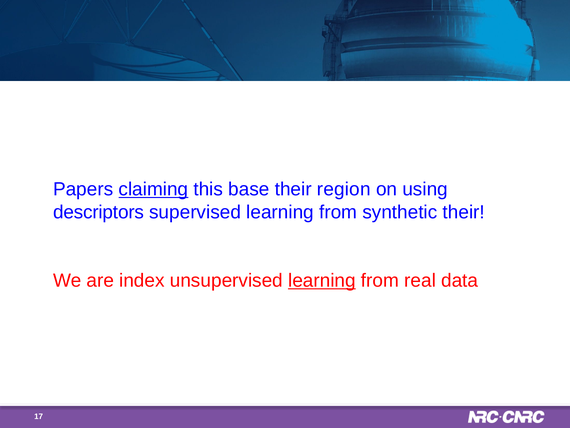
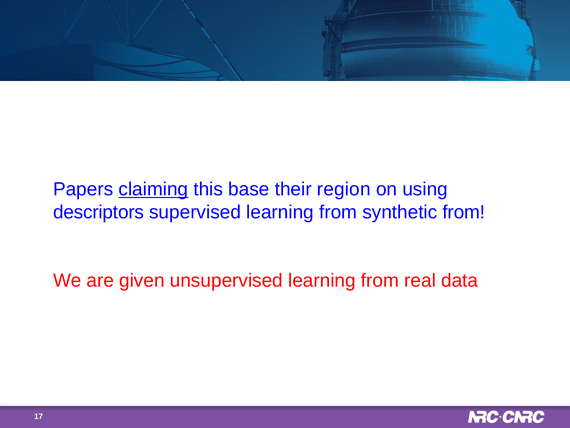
synthetic their: their -> from (464, 212)
index: index -> given (142, 280)
learning underline: present -> none (322, 280)
